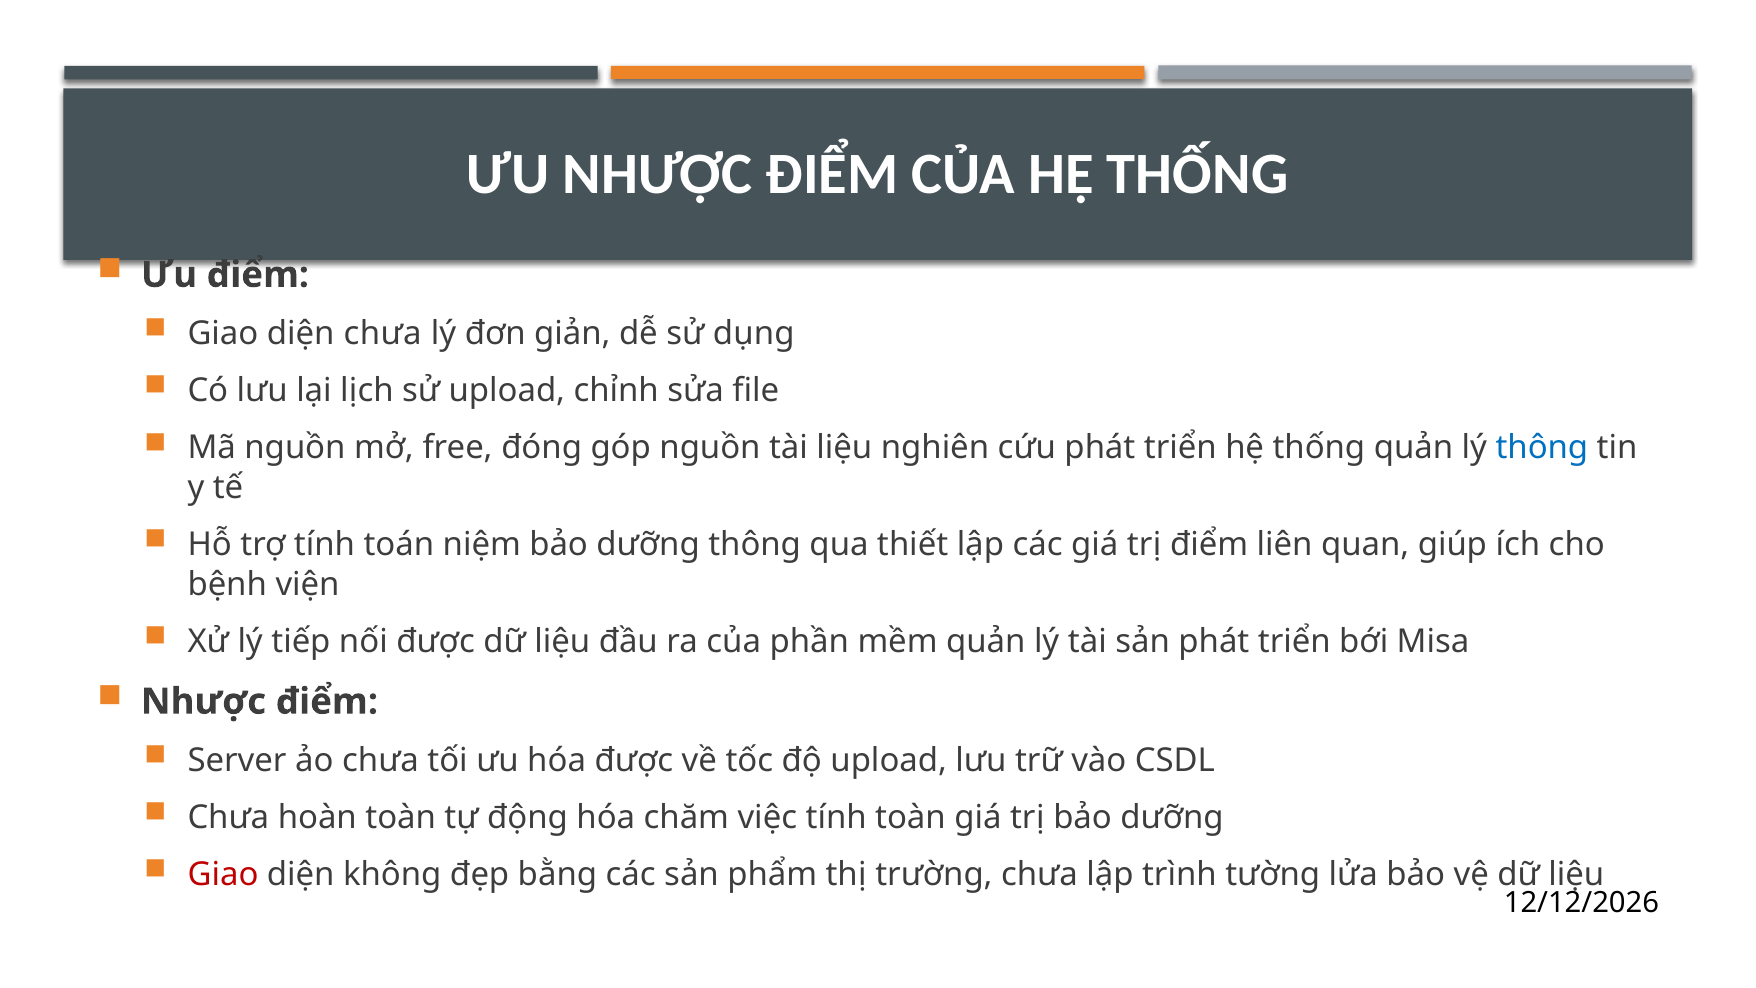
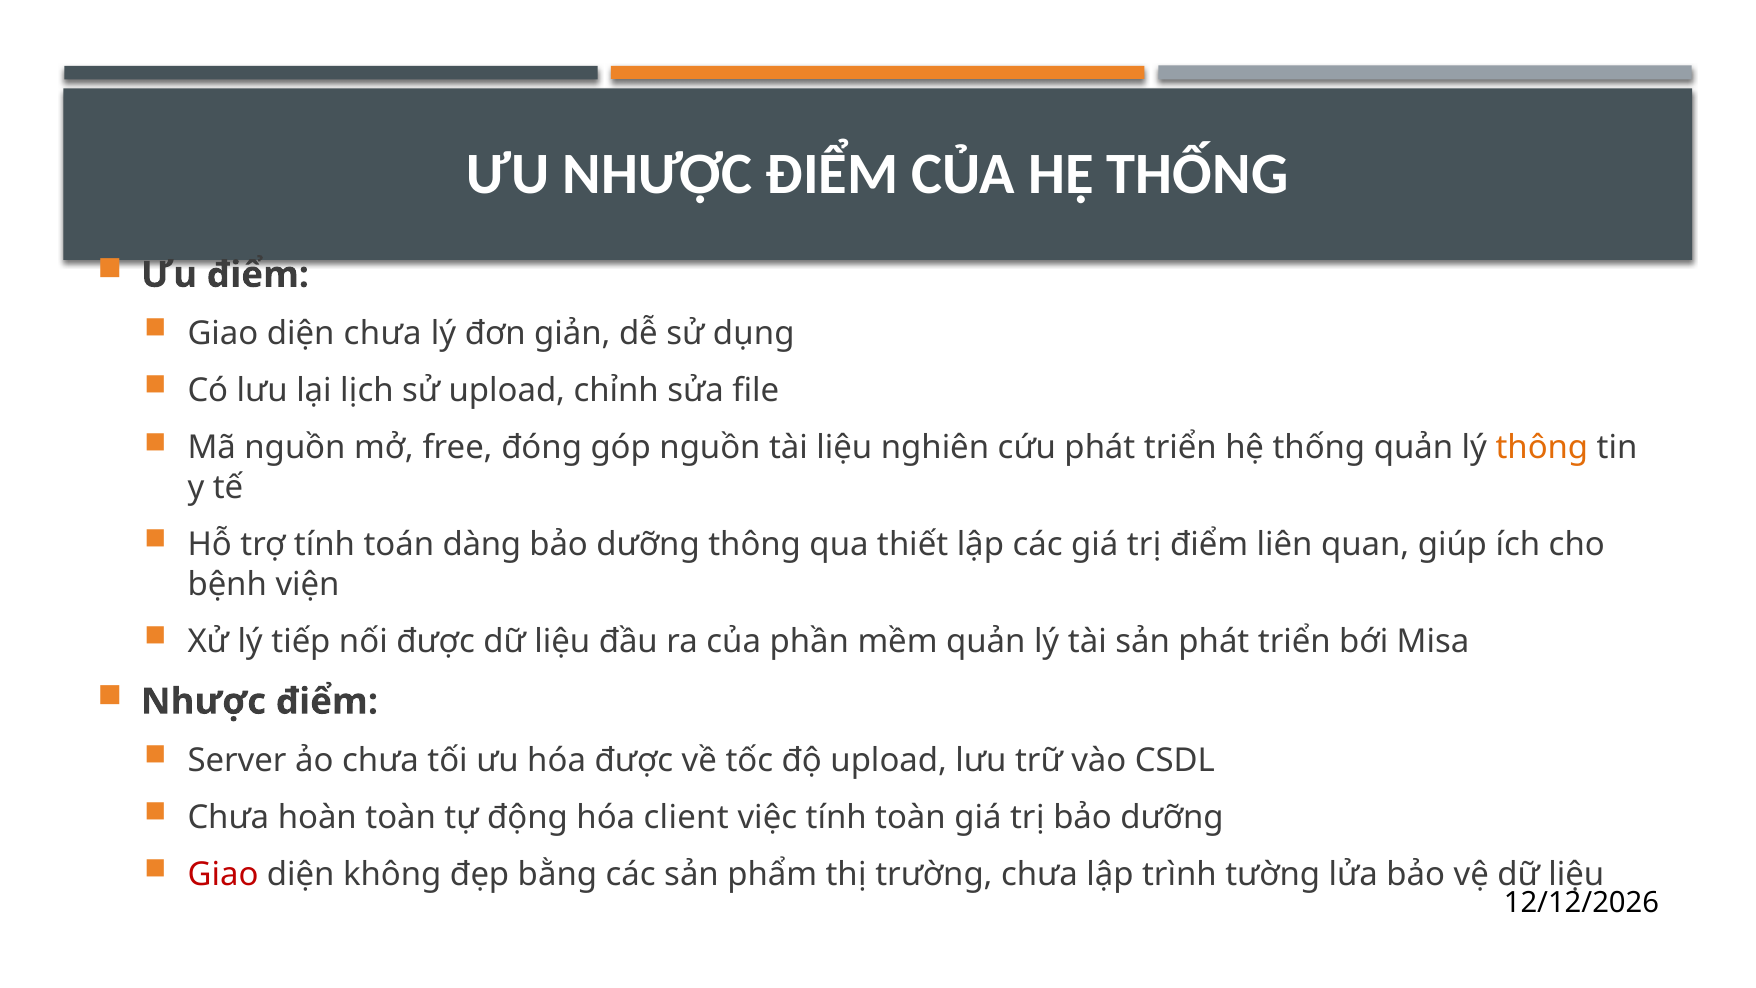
thông colour: blue -> orange (1542, 448)
niệm: niệm -> dàng (482, 545)
chăm: chăm -> client (686, 818)
